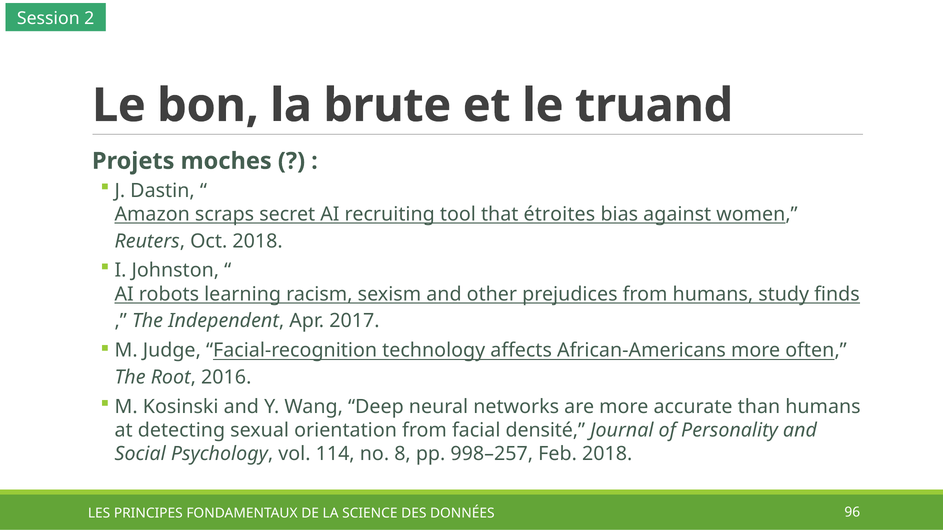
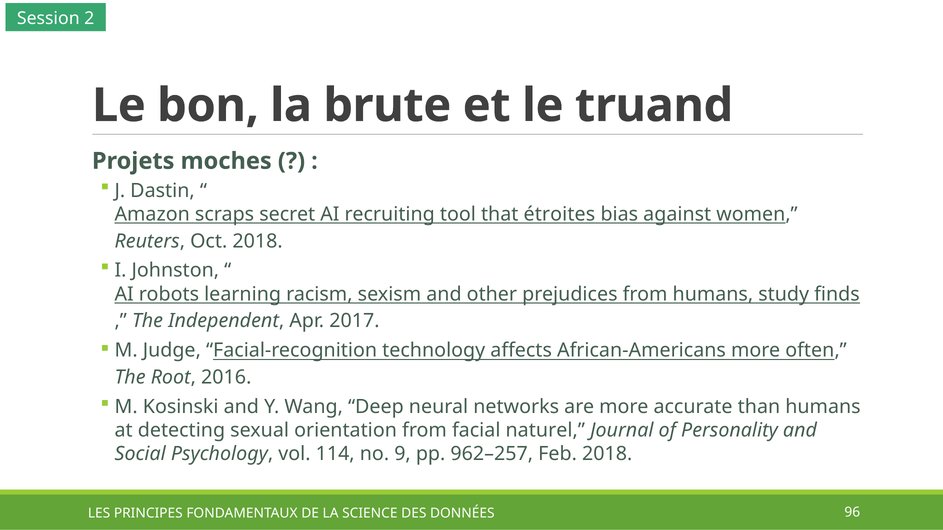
densité: densité -> naturel (545, 431)
8: 8 -> 9 (402, 454)
998–257: 998–257 -> 962–257 (492, 454)
